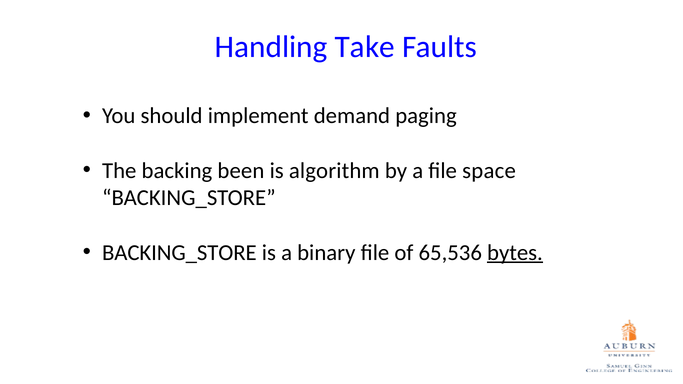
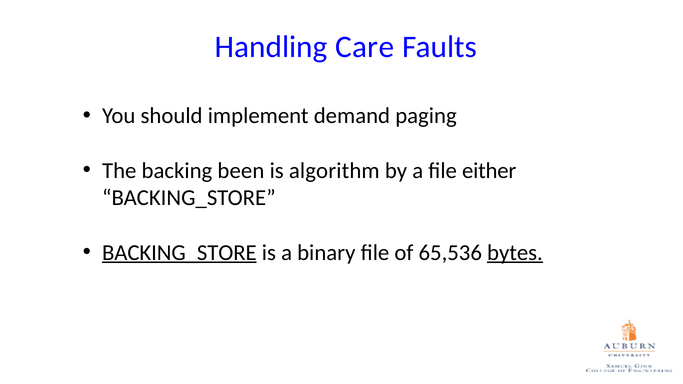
Take: Take -> Care (365, 47)
space: space -> either (489, 171)
BACKING_STORE underline: none -> present (179, 253)
